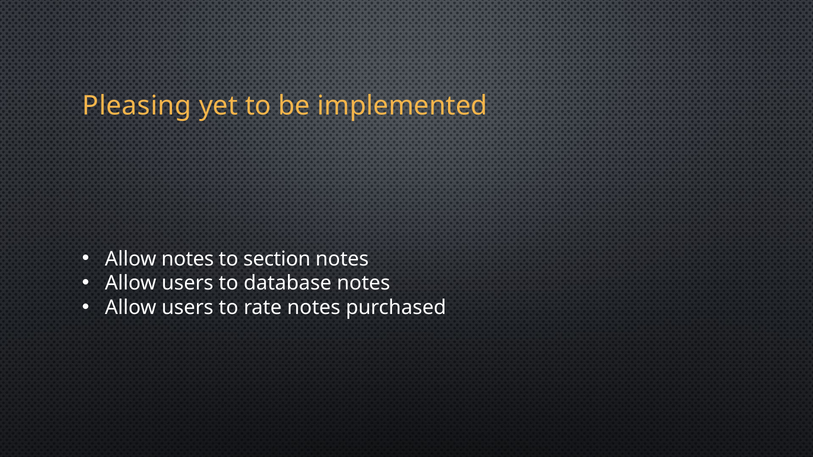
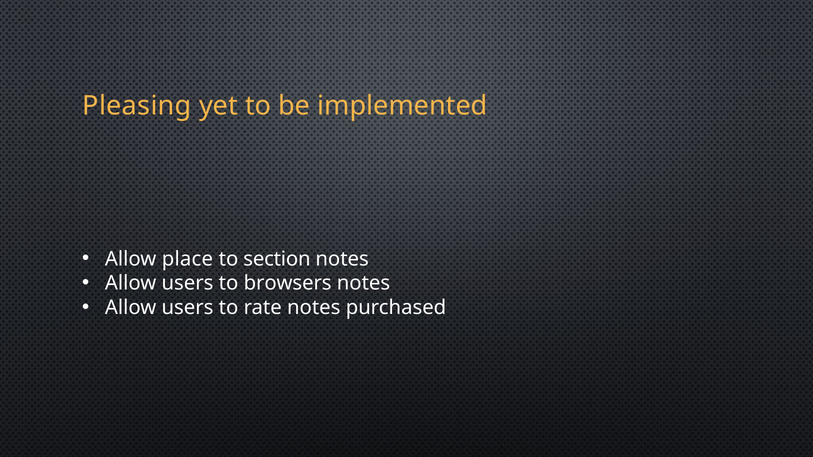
Allow notes: notes -> place (187, 259)
database: database -> browsers (288, 283)
